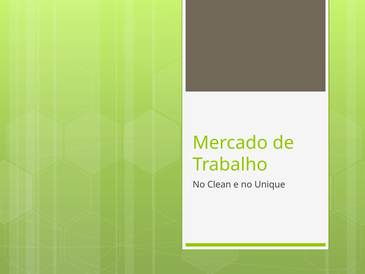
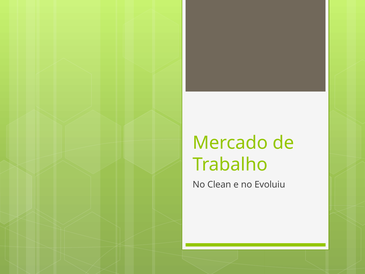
Unique: Unique -> Evoluiu (270, 184)
